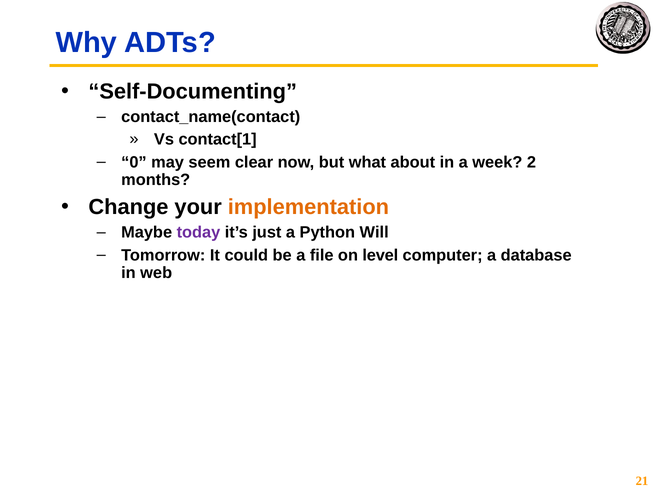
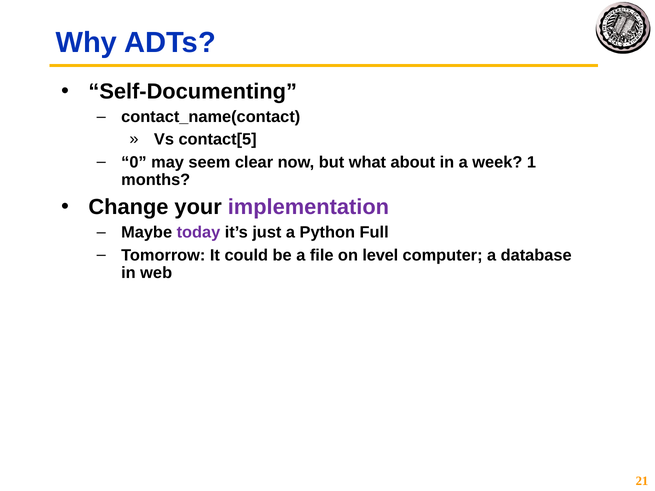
contact[1: contact[1 -> contact[5 (218, 140)
2: 2 -> 1 (531, 162)
implementation colour: orange -> purple (308, 207)
Will: Will -> Full (374, 233)
